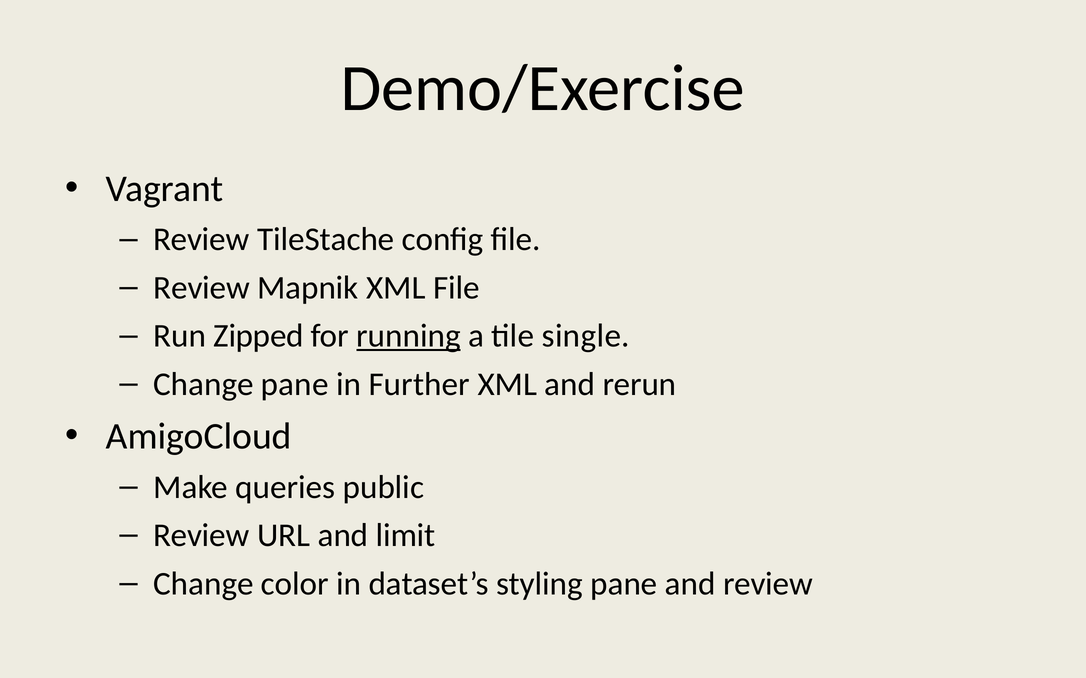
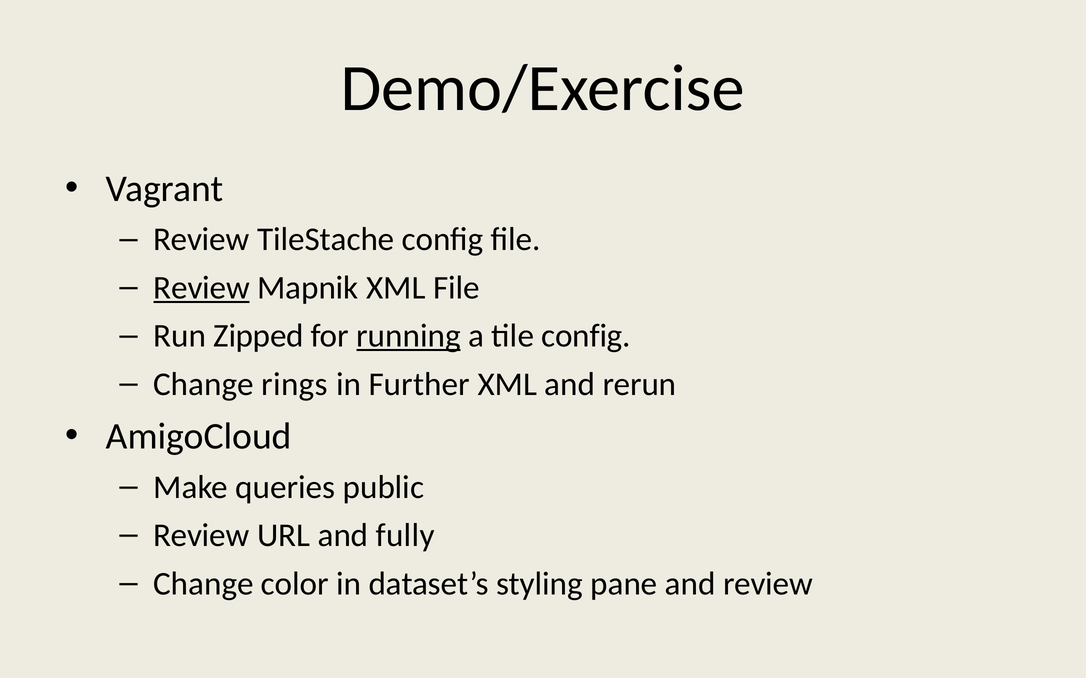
Review underline: none -> present (202, 288)
tile single: single -> config (586, 336)
Change pane: pane -> rings (295, 385)
limit: limit -> fully (405, 536)
